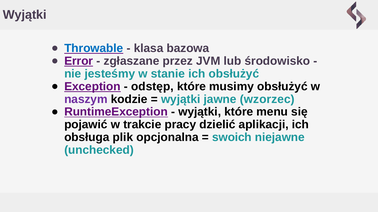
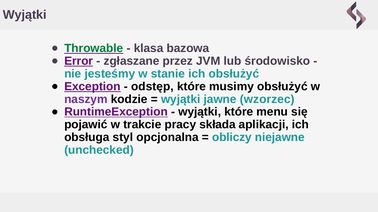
Throwable colour: blue -> green (94, 48)
dzielić: dzielić -> składa (217, 125)
plik: plik -> styl (123, 138)
swoich: swoich -> obliczy (232, 138)
